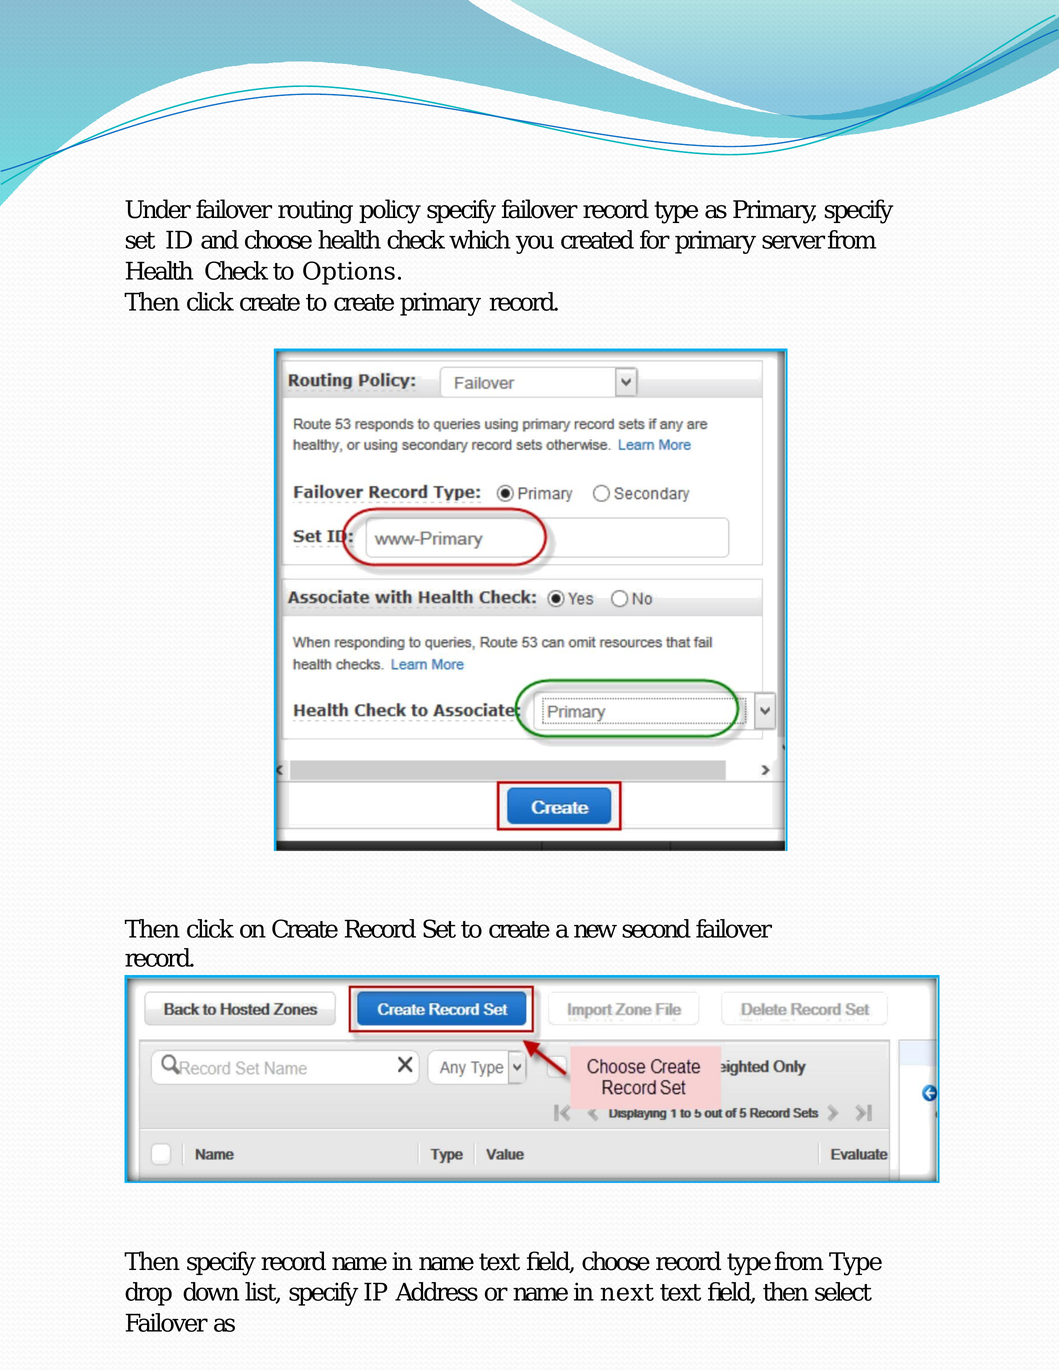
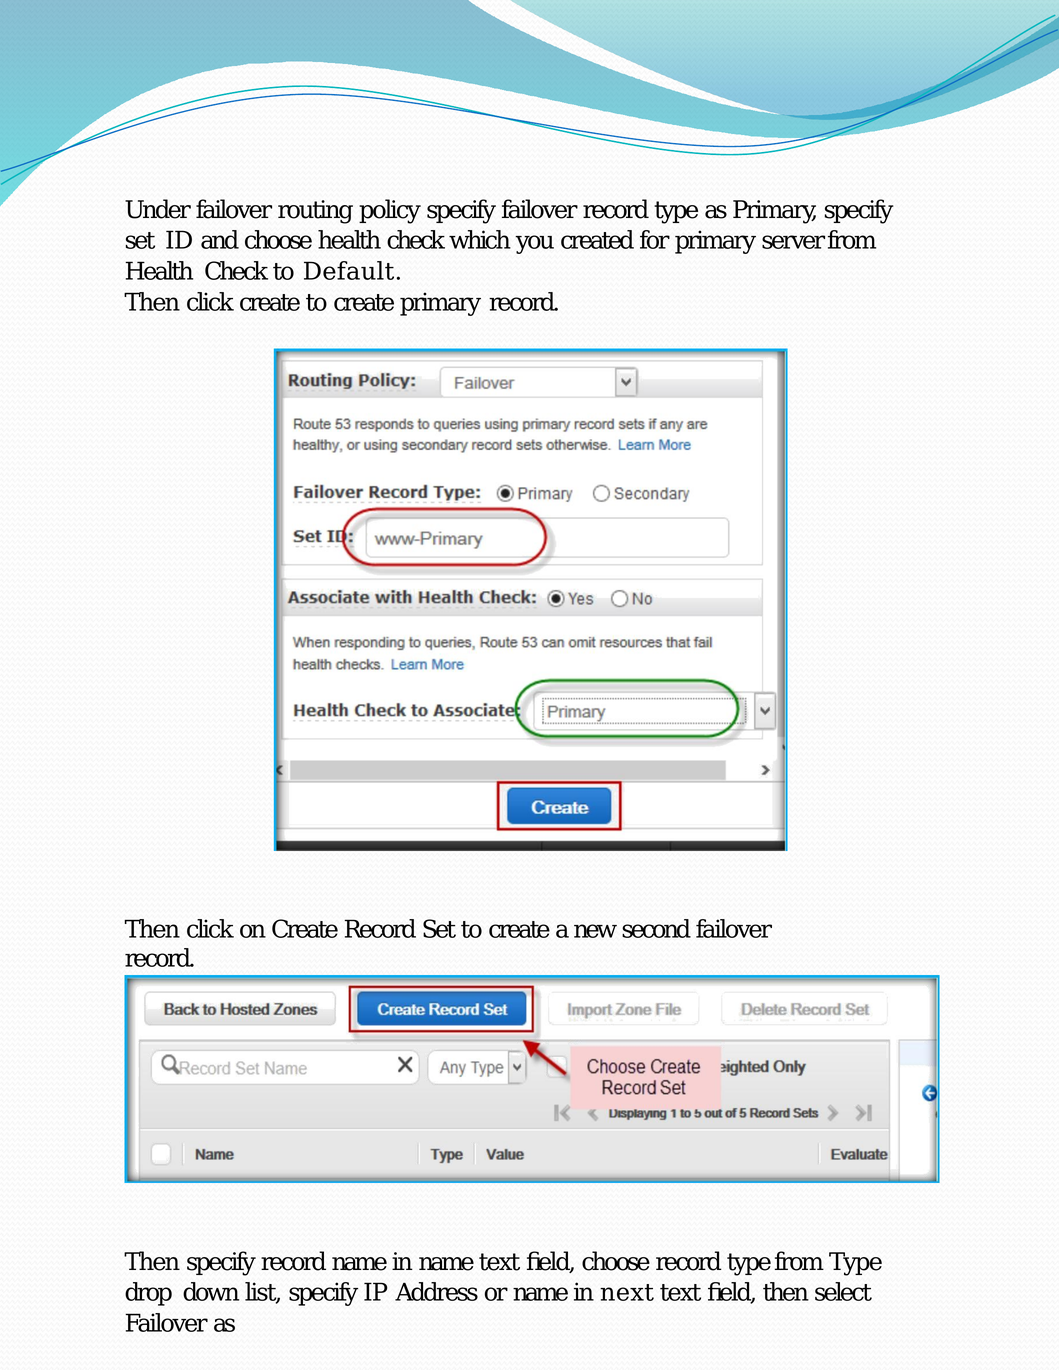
Options: Options -> Default (352, 272)
